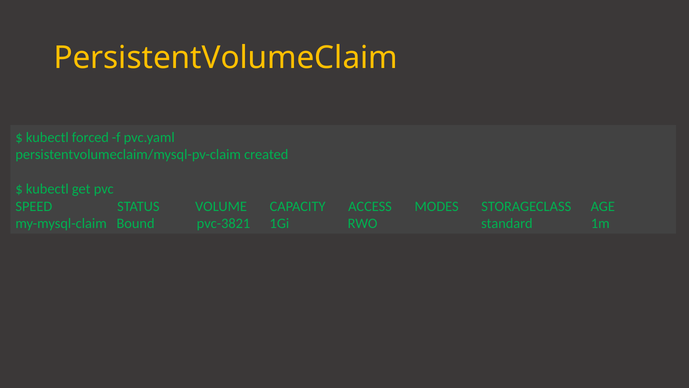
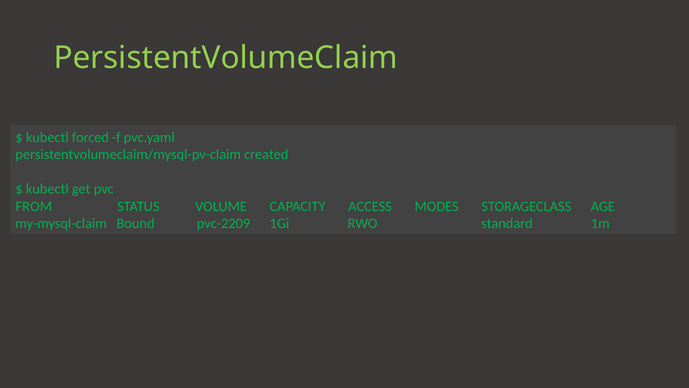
PersistentVolumeClaim colour: yellow -> light green (226, 58)
SPEED: SPEED -> FROM (34, 206)
pvc-3821: pvc-3821 -> pvc-2209 (223, 223)
